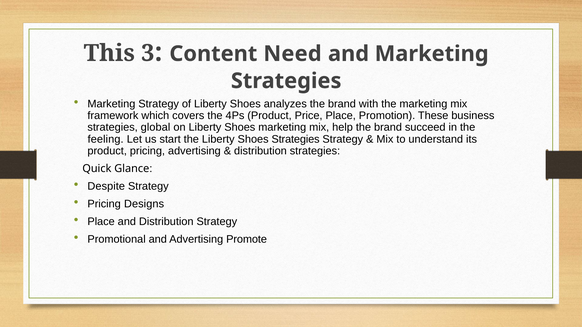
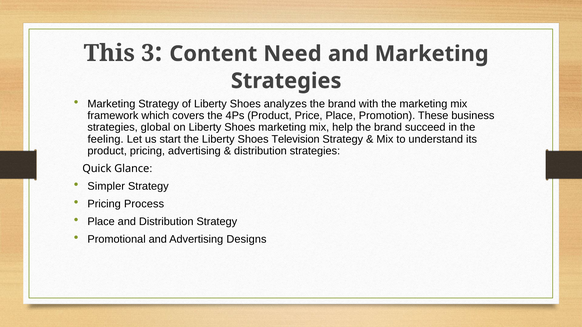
Shoes Strategies: Strategies -> Television (296, 139)
Despite: Despite -> Simpler (106, 186)
Designs: Designs -> Process (144, 204)
Promote: Promote -> Designs (246, 239)
